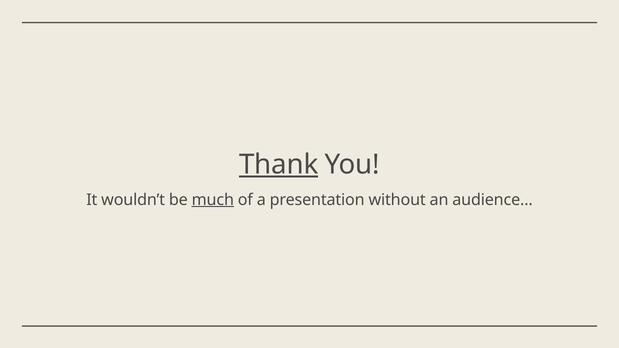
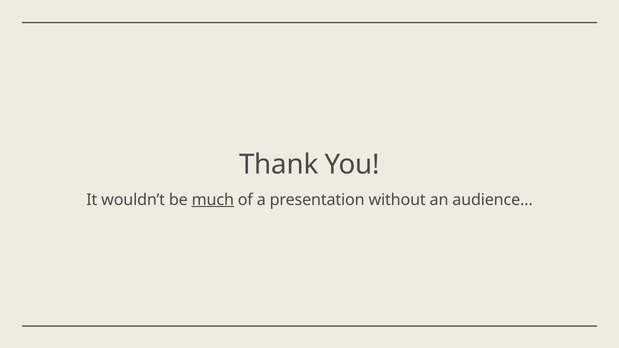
Thank underline: present -> none (279, 165)
